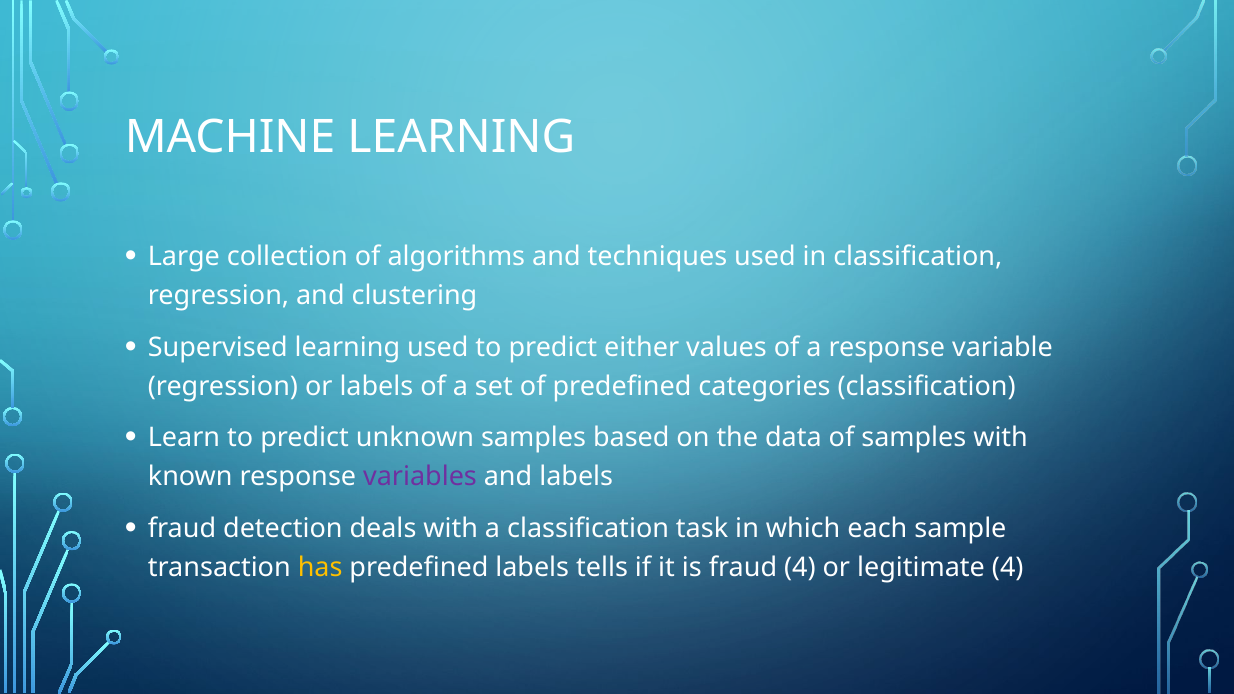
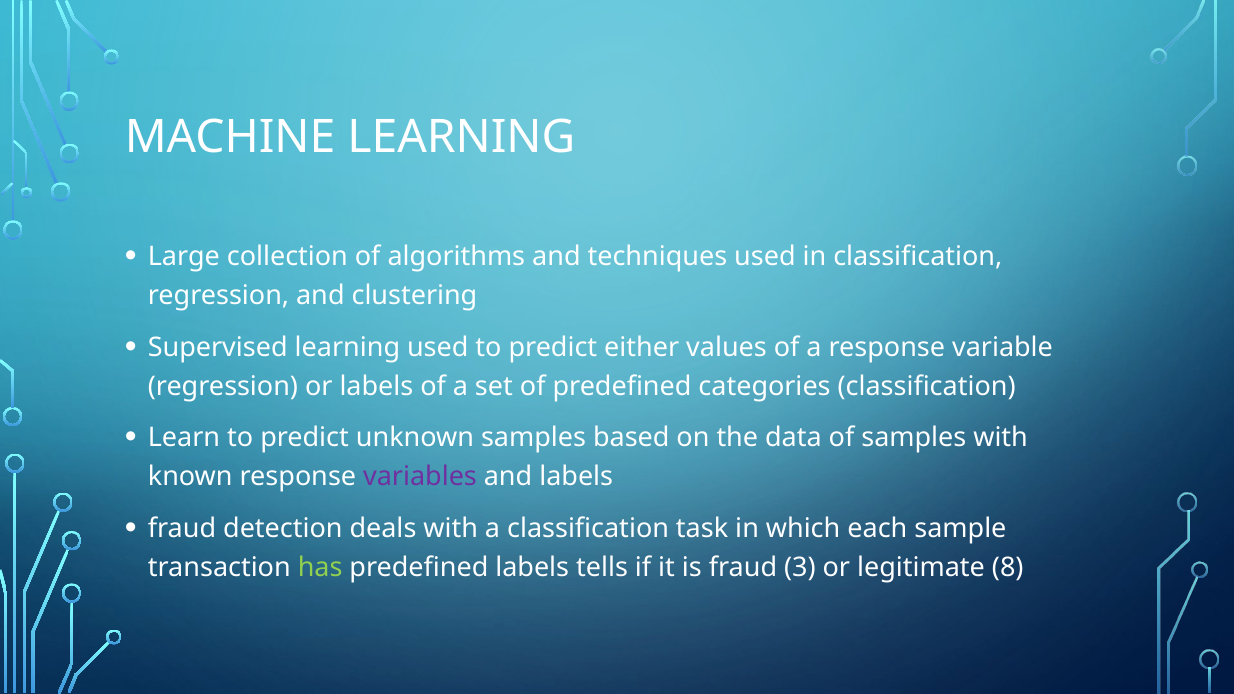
has colour: yellow -> light green (320, 567)
fraud 4: 4 -> 3 (800, 567)
legitimate 4: 4 -> 8 (1008, 567)
